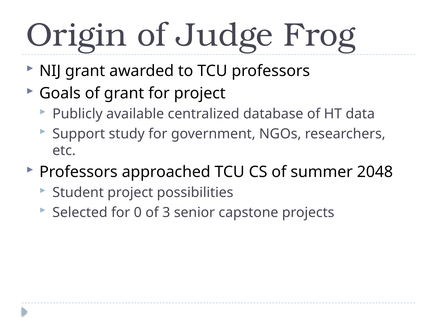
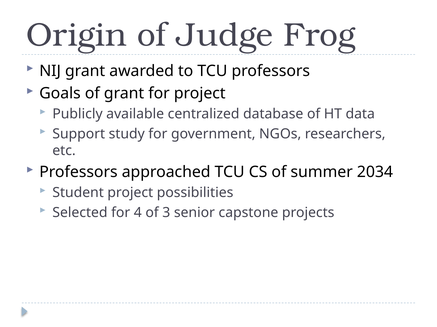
2048: 2048 -> 2034 (375, 172)
0: 0 -> 4 (138, 213)
